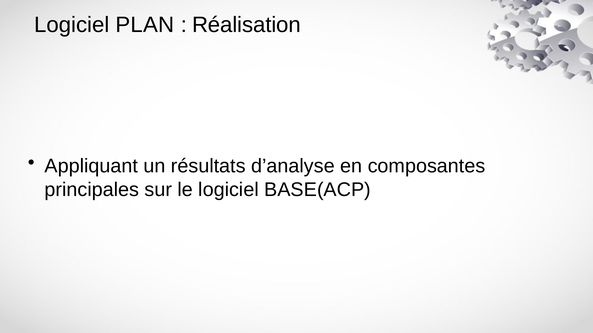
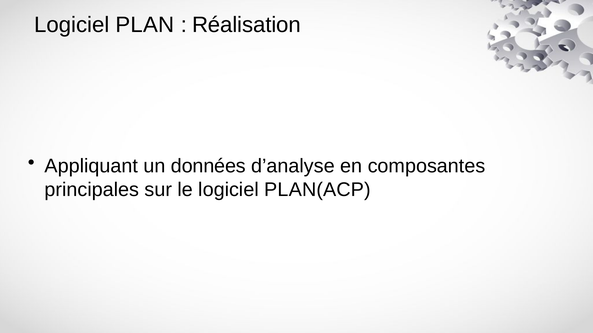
résultats: résultats -> données (208, 166)
BASE(ACP: BASE(ACP -> PLAN(ACP (318, 190)
